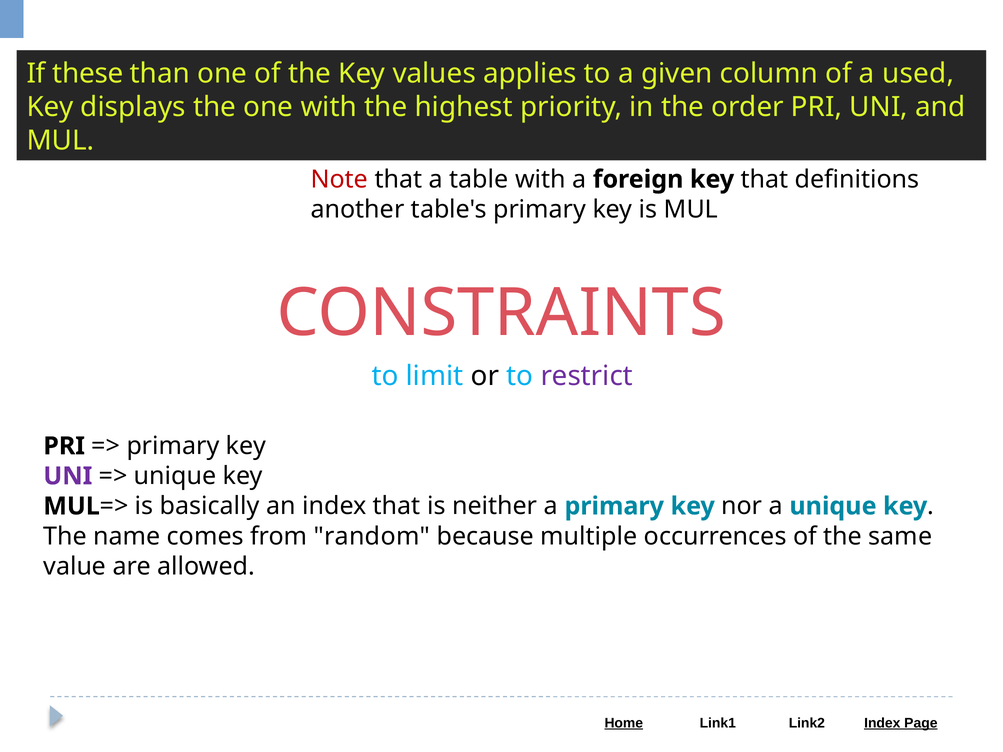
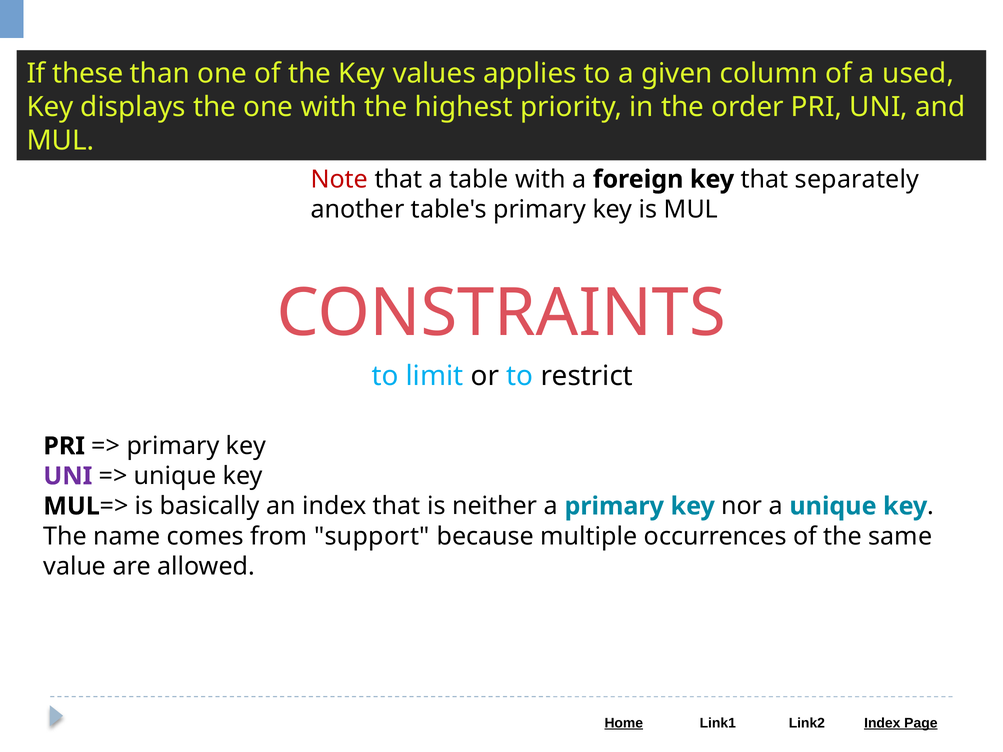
definitions: definitions -> separately (857, 179)
restrict colour: purple -> black (587, 376)
random: random -> support (372, 536)
